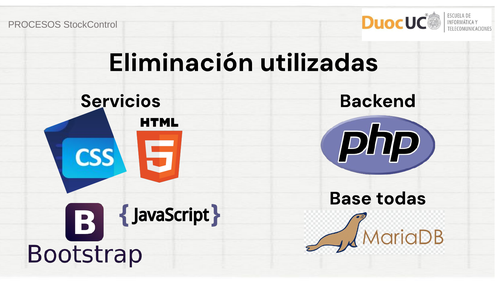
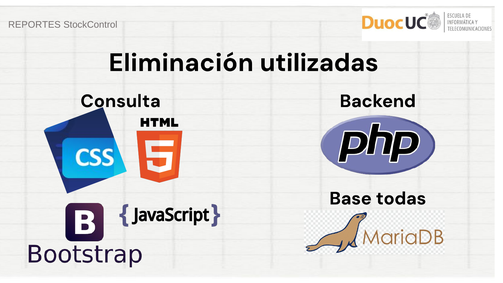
PROCESOS: PROCESOS -> REPORTES (34, 25)
Servicios: Servicios -> Consulta (121, 101)
